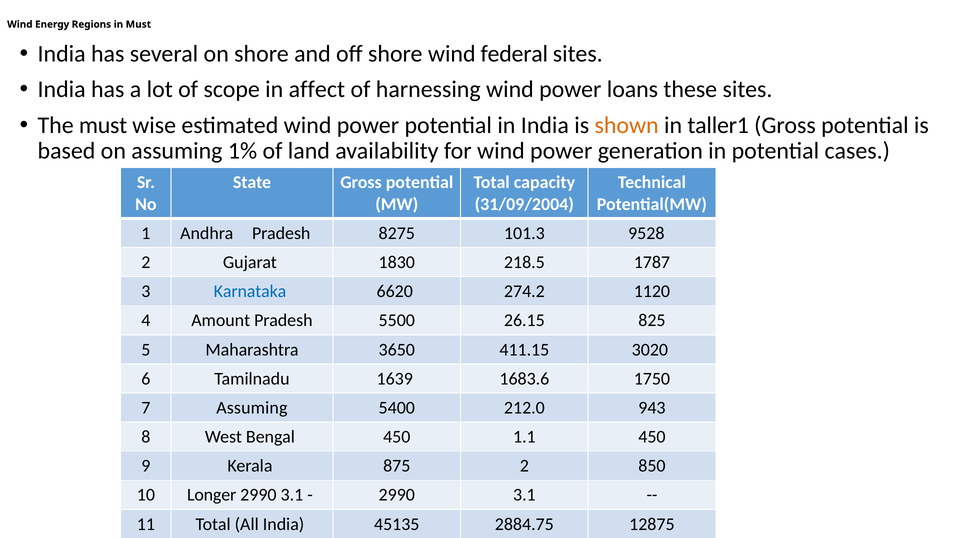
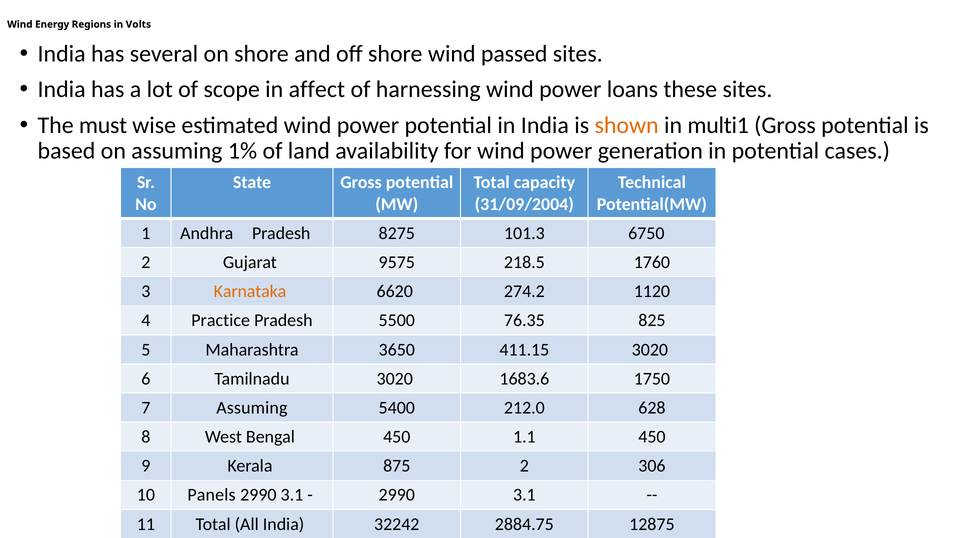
in Must: Must -> Volts (138, 24)
federal: federal -> passed (514, 54)
taller1: taller1 -> multi1 (718, 125)
9528: 9528 -> 6750 (646, 233)
1830: 1830 -> 9575 (397, 262)
1787: 1787 -> 1760 (652, 262)
Karnataka colour: blue -> orange (250, 292)
Amount: Amount -> Practice (221, 321)
26.15: 26.15 -> 76.35 (524, 321)
Tamilnadu 1639: 1639 -> 3020 (395, 379)
943: 943 -> 628 (652, 408)
850: 850 -> 306 (652, 466)
Longer: Longer -> Panels (211, 495)
45135: 45135 -> 32242 (397, 524)
